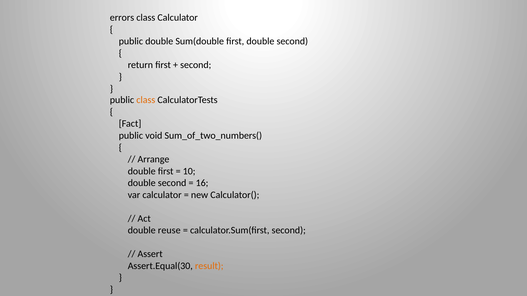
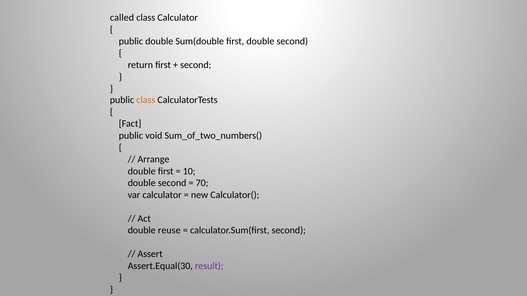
errors: errors -> called (122, 18)
16: 16 -> 70 (202, 183)
result colour: orange -> purple (209, 266)
